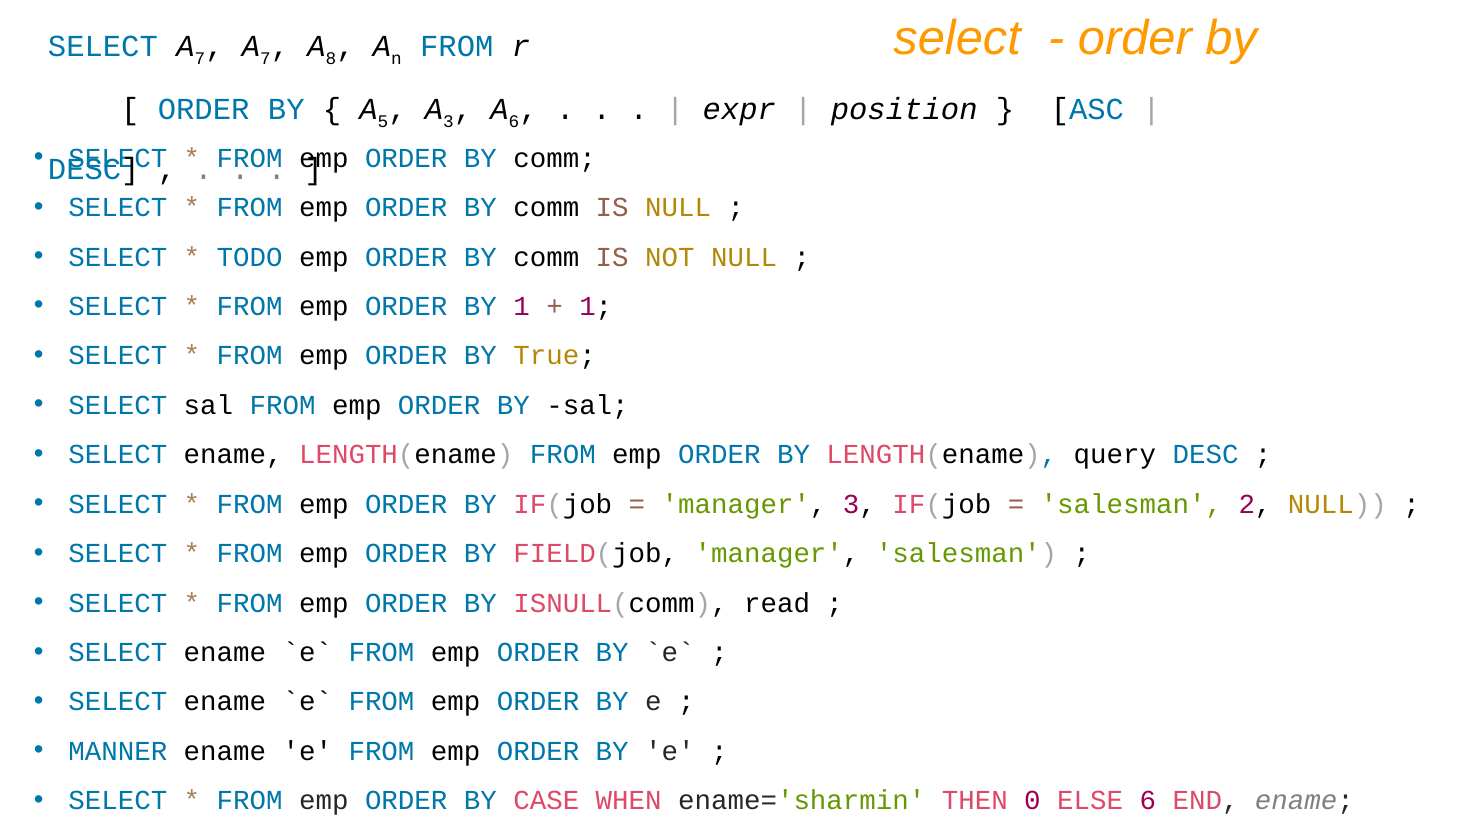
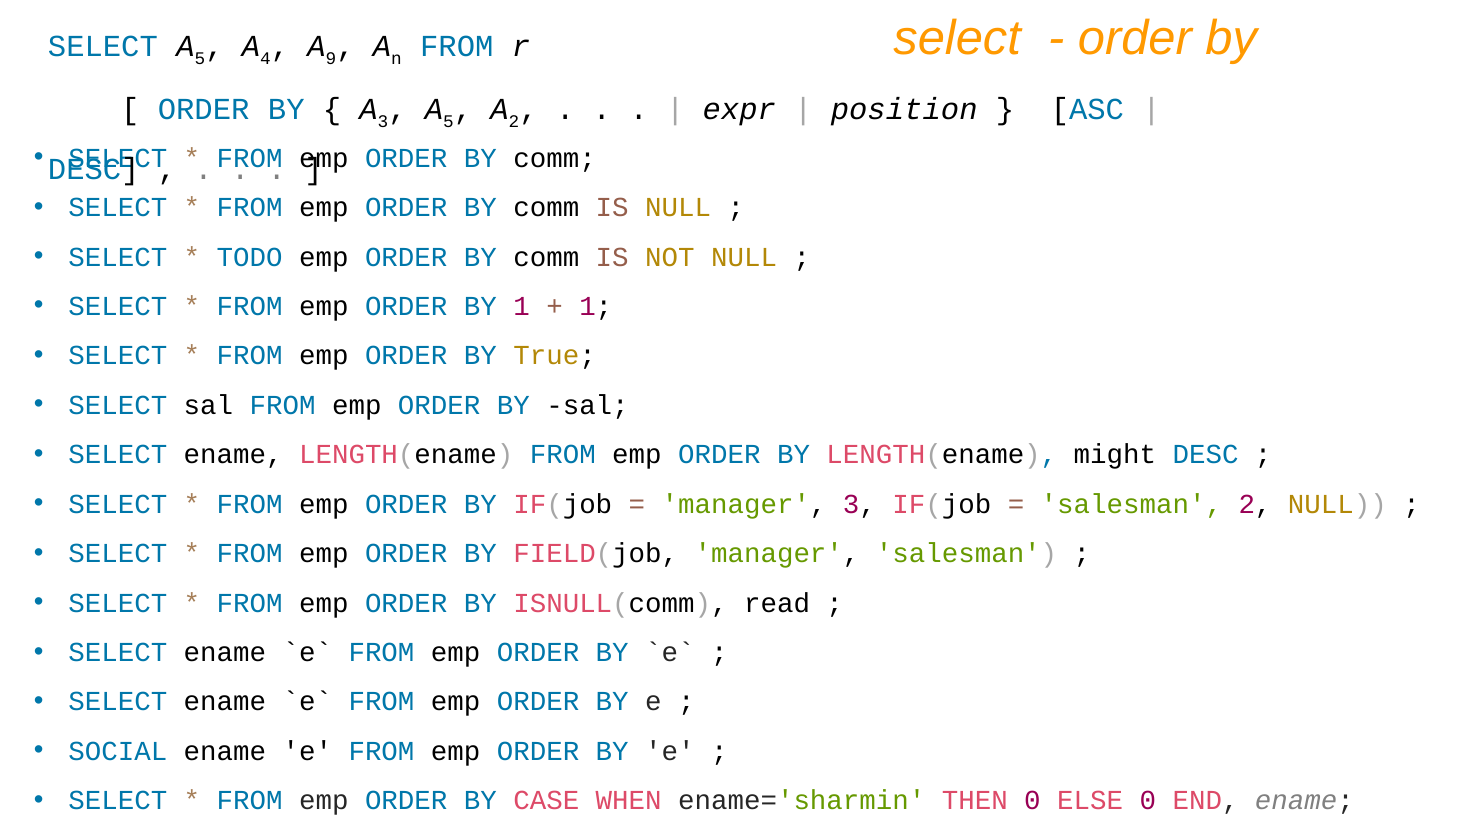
7: 7 -> 5 (200, 59)
7: 7 -> 4 (265, 59)
8: 8 -> 9 (331, 59)
5: 5 -> 3 (383, 121)
3: 3 -> 5 (449, 121)
6: 6 -> 2 (514, 121)
query: query -> might (1115, 455)
MANNER: MANNER -> SOCIAL (118, 751)
ELSE 6: 6 -> 0 (1148, 801)
